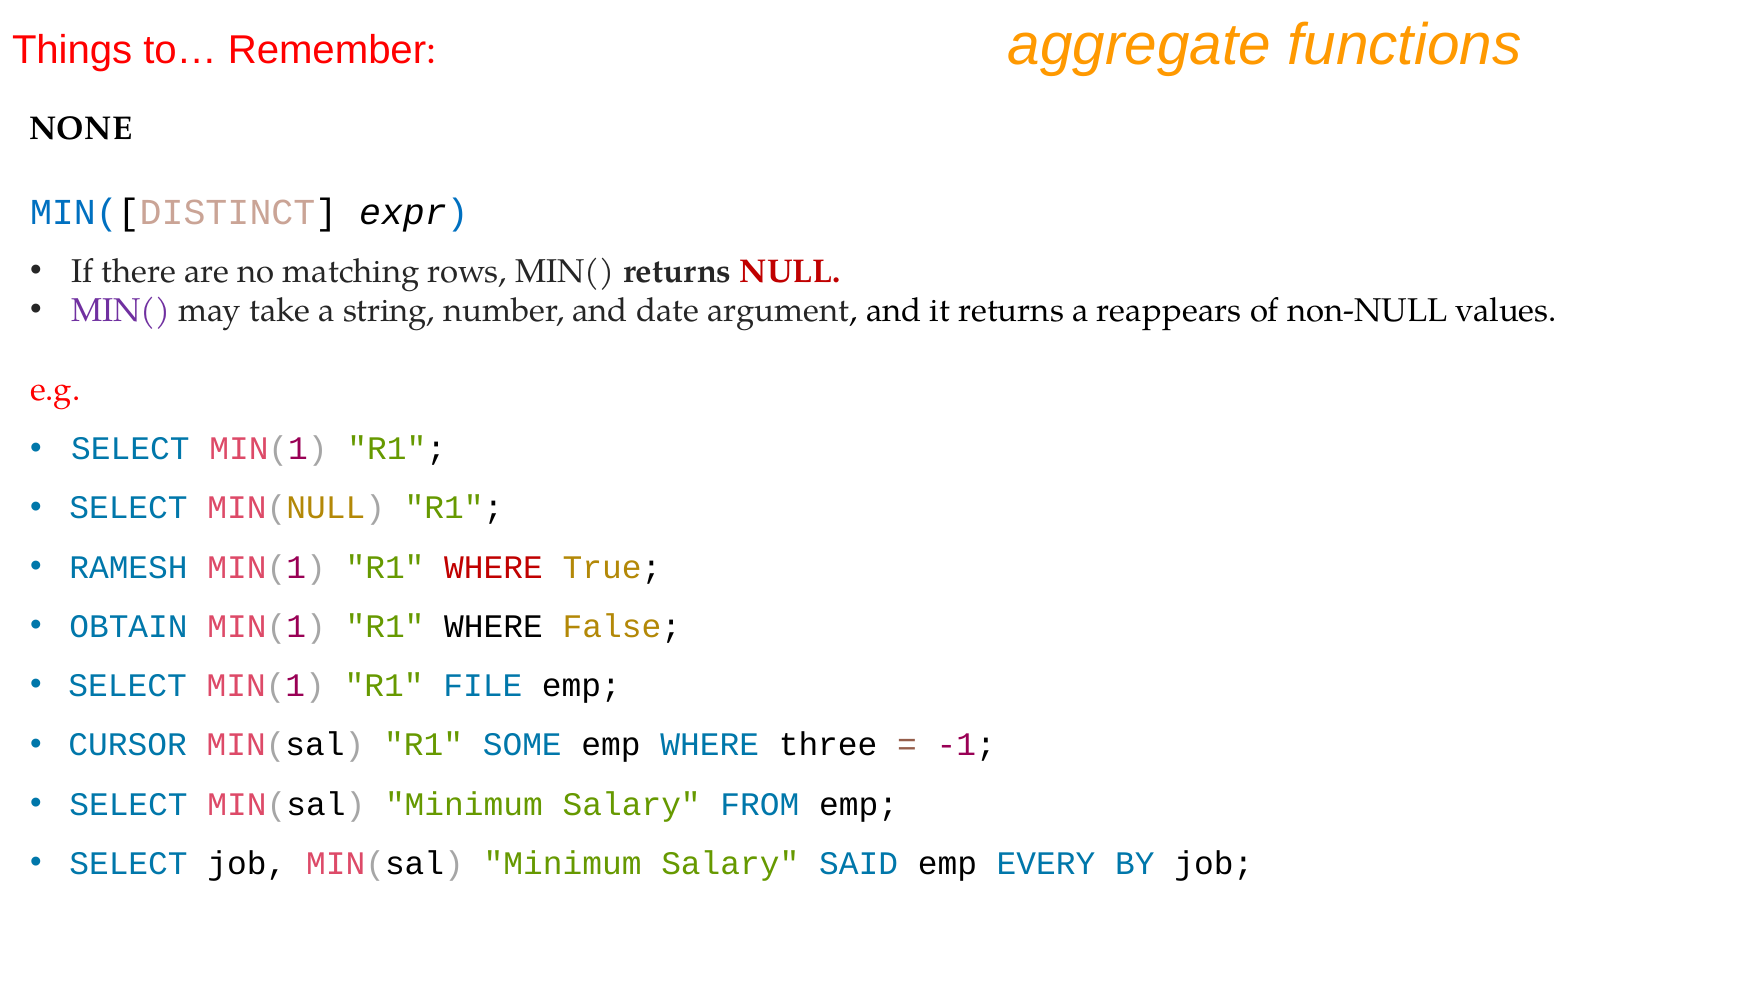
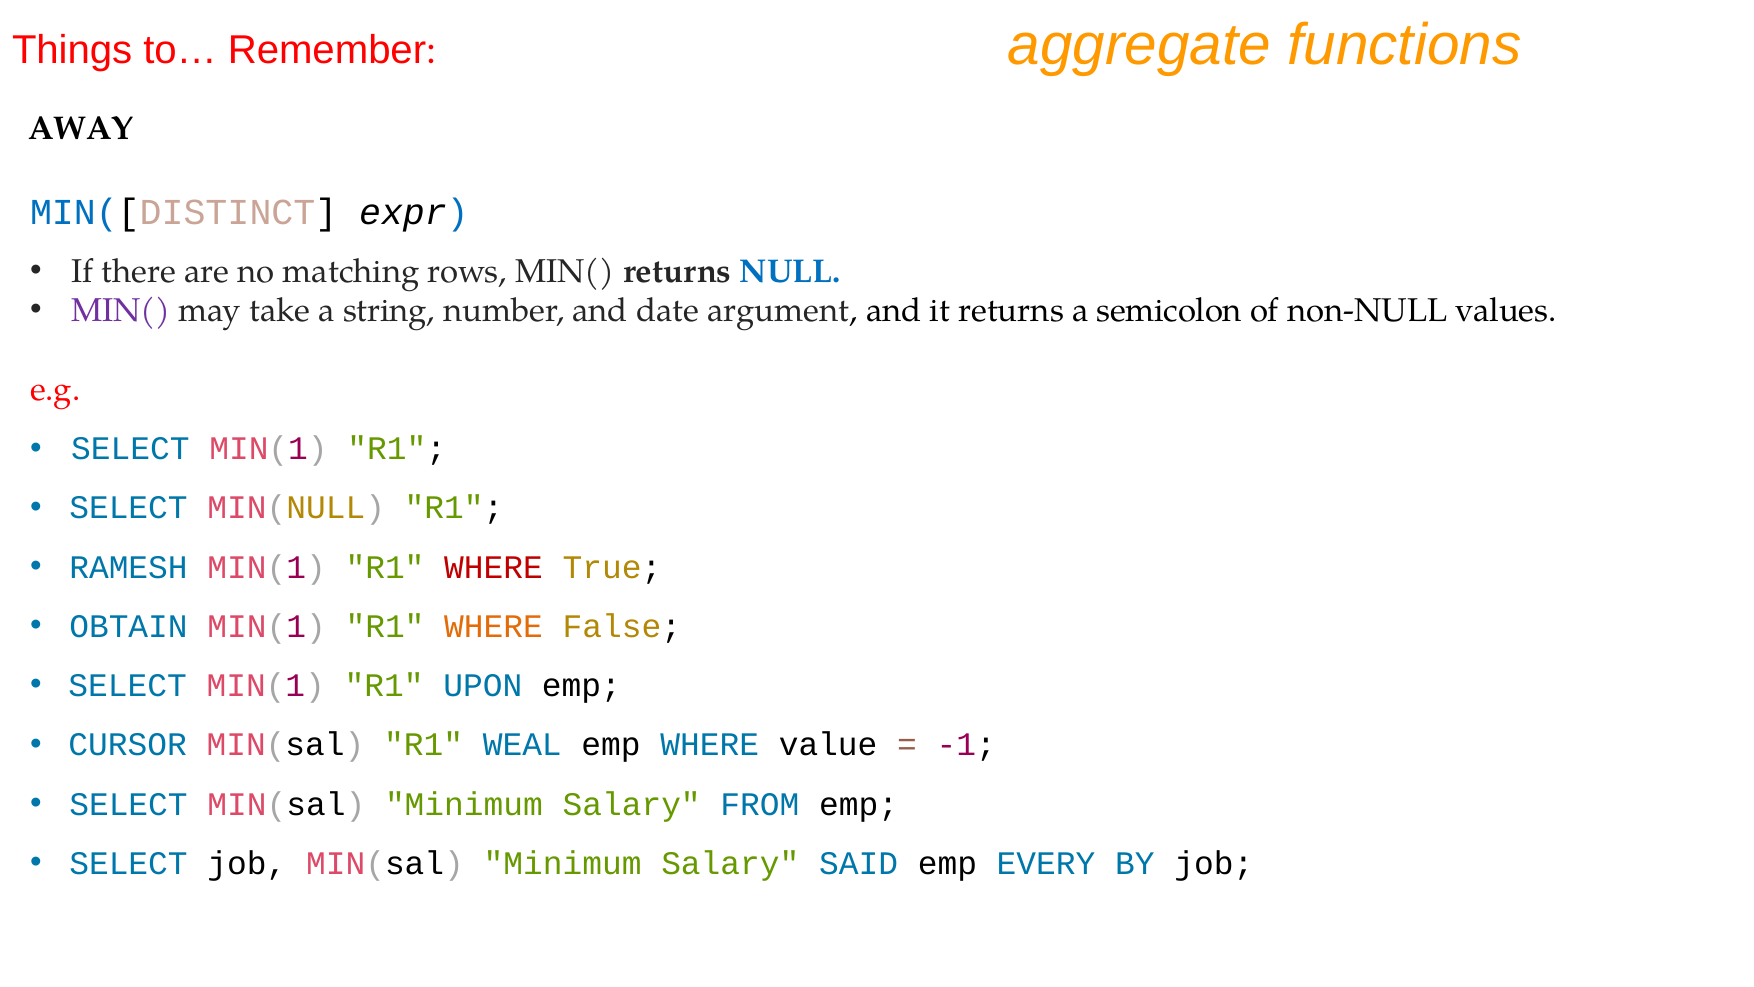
NONE: NONE -> AWAY (81, 128)
NULL colour: red -> blue (790, 271)
reappears: reappears -> semicolon (1169, 311)
WHERE colour: black -> orange (494, 626)
FILE: FILE -> UPON (483, 686)
SOME: SOME -> WEAL (522, 745)
three: three -> value (828, 745)
